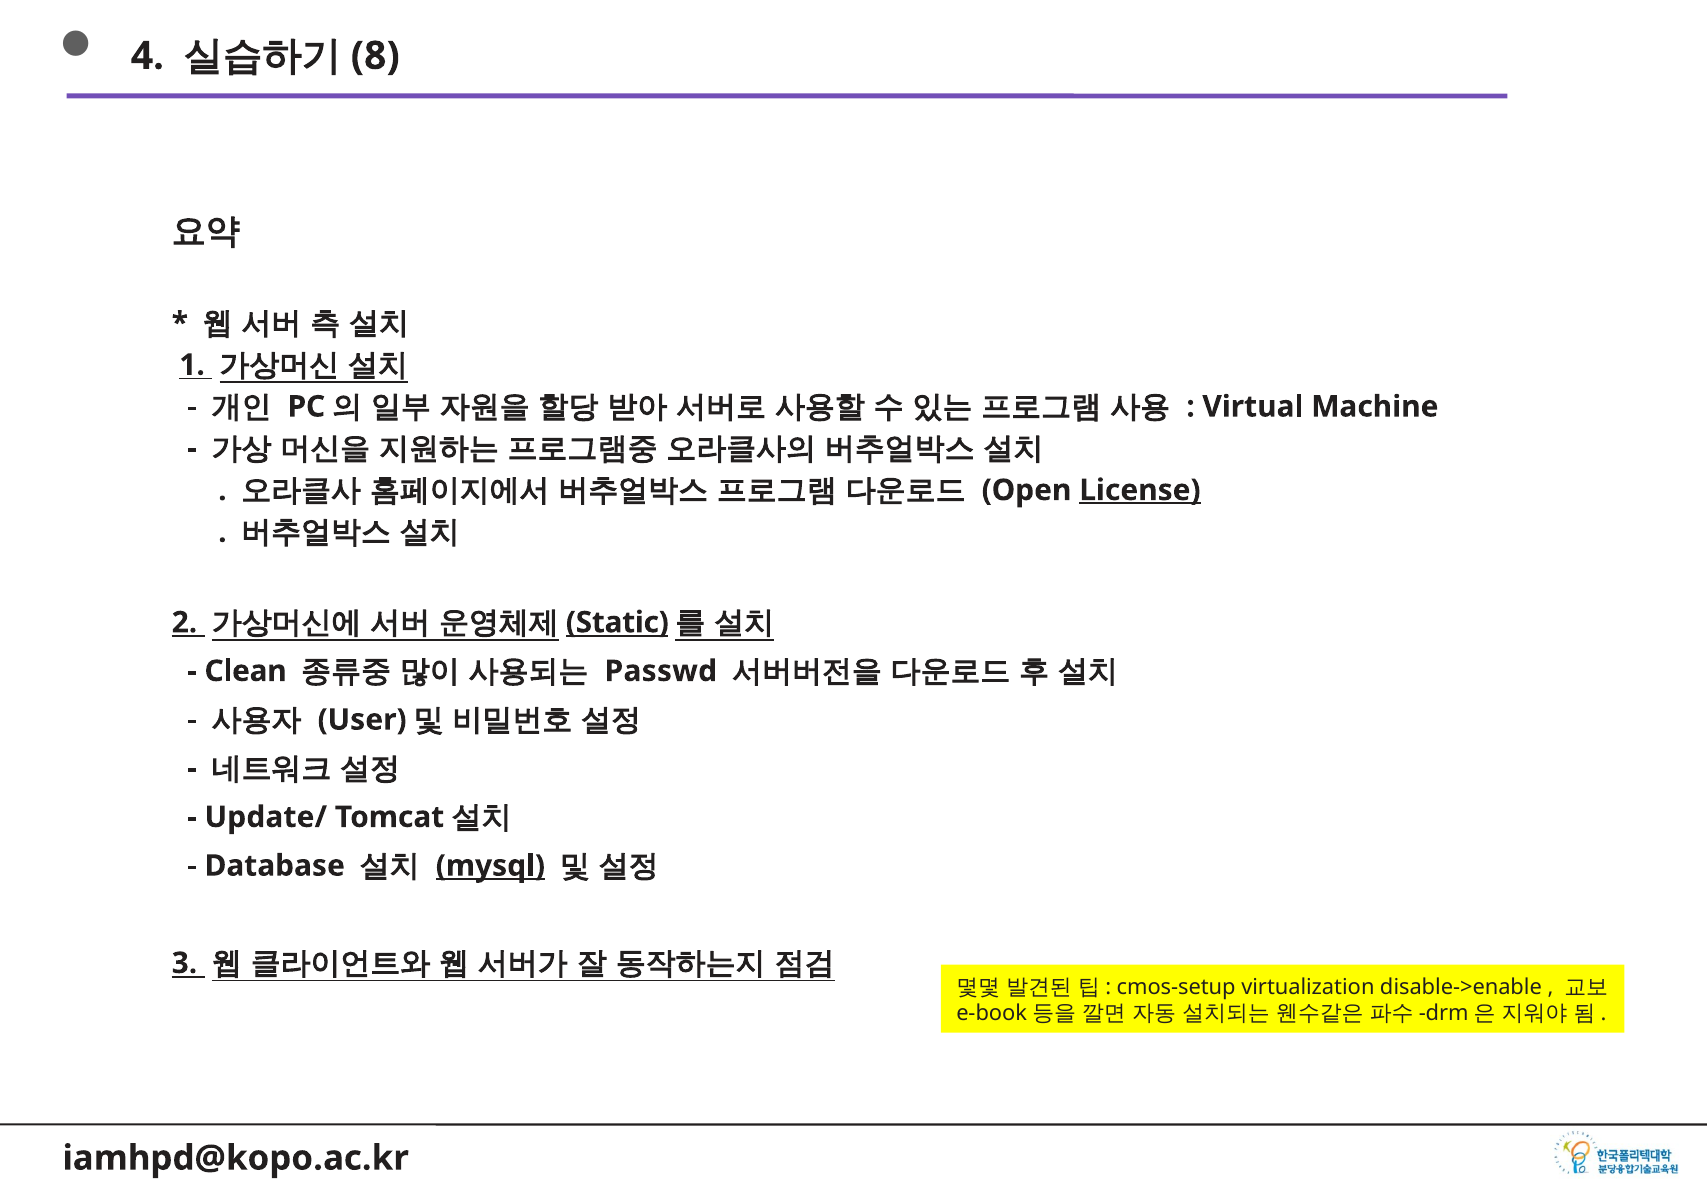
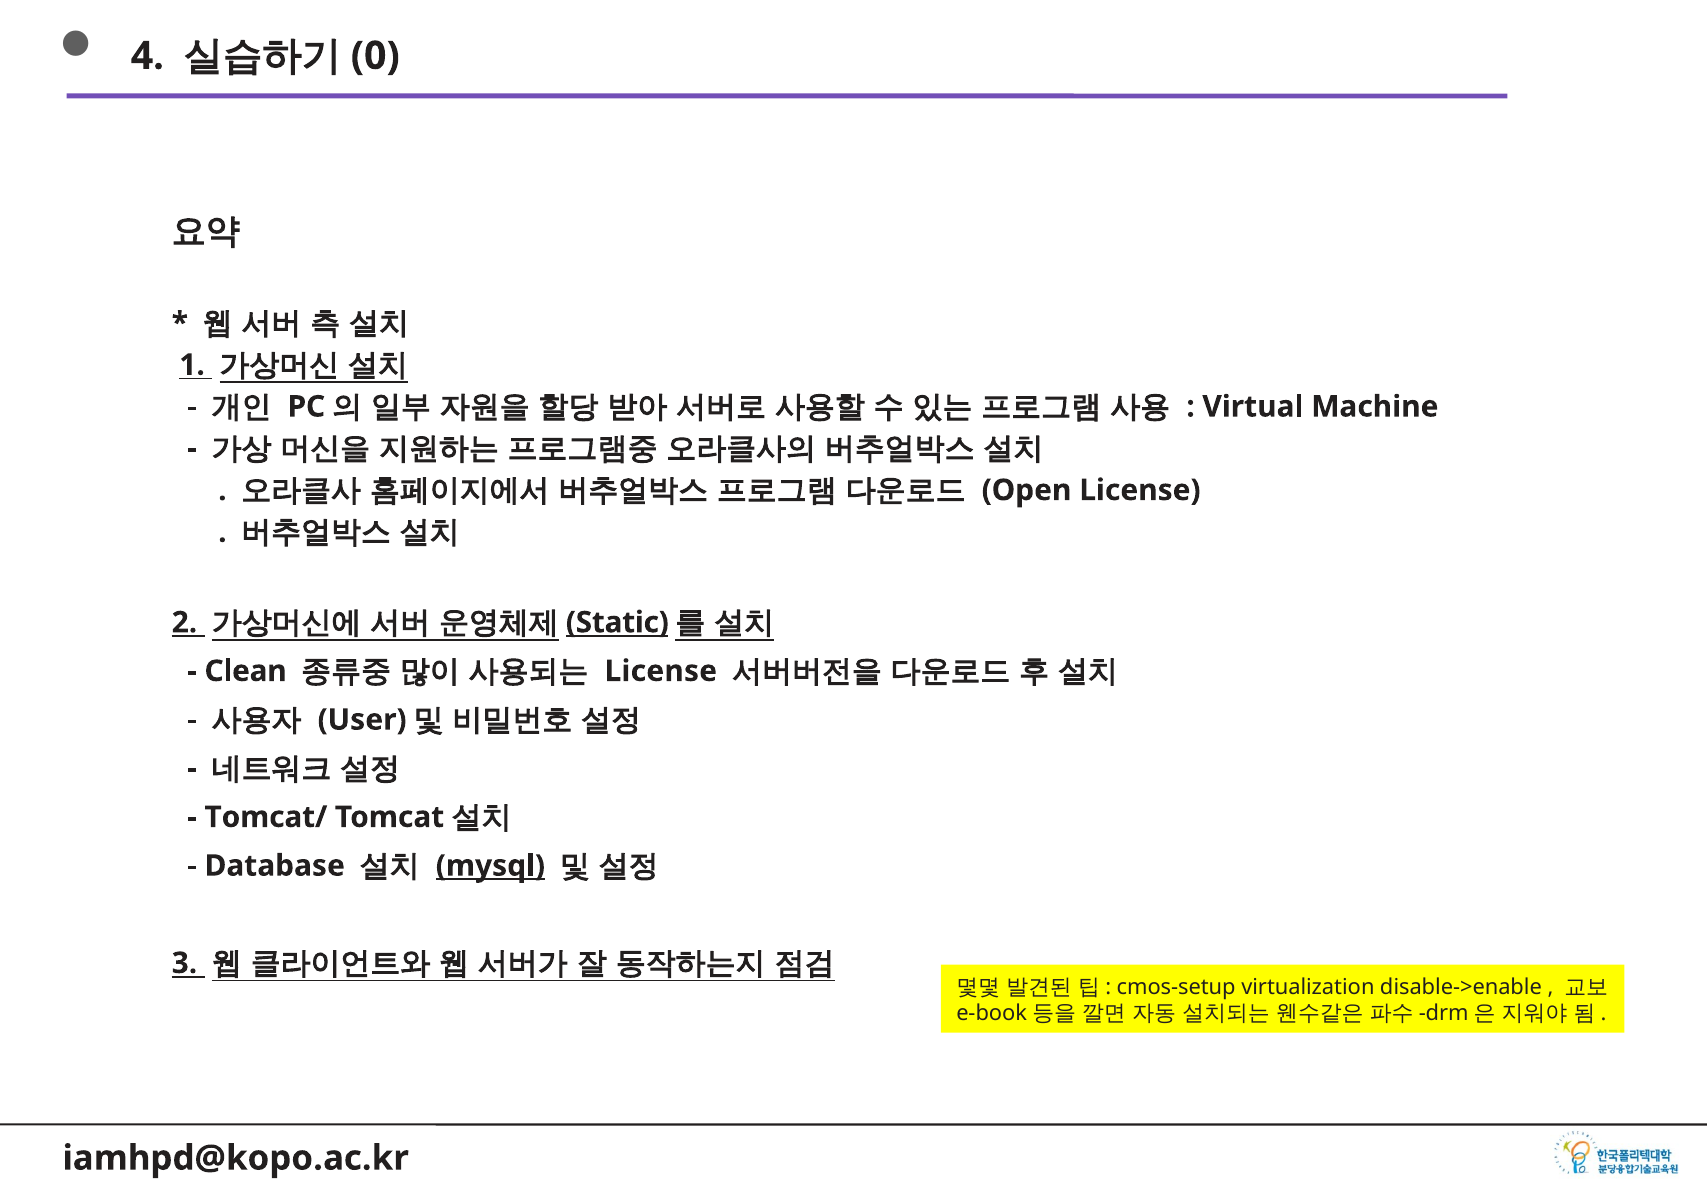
8: 8 -> 0 (375, 56)
License underline: present -> none (1140, 491)
Passwd: Passwd -> License (661, 672)
Update/: Update/ -> Tomcat/ (266, 818)
